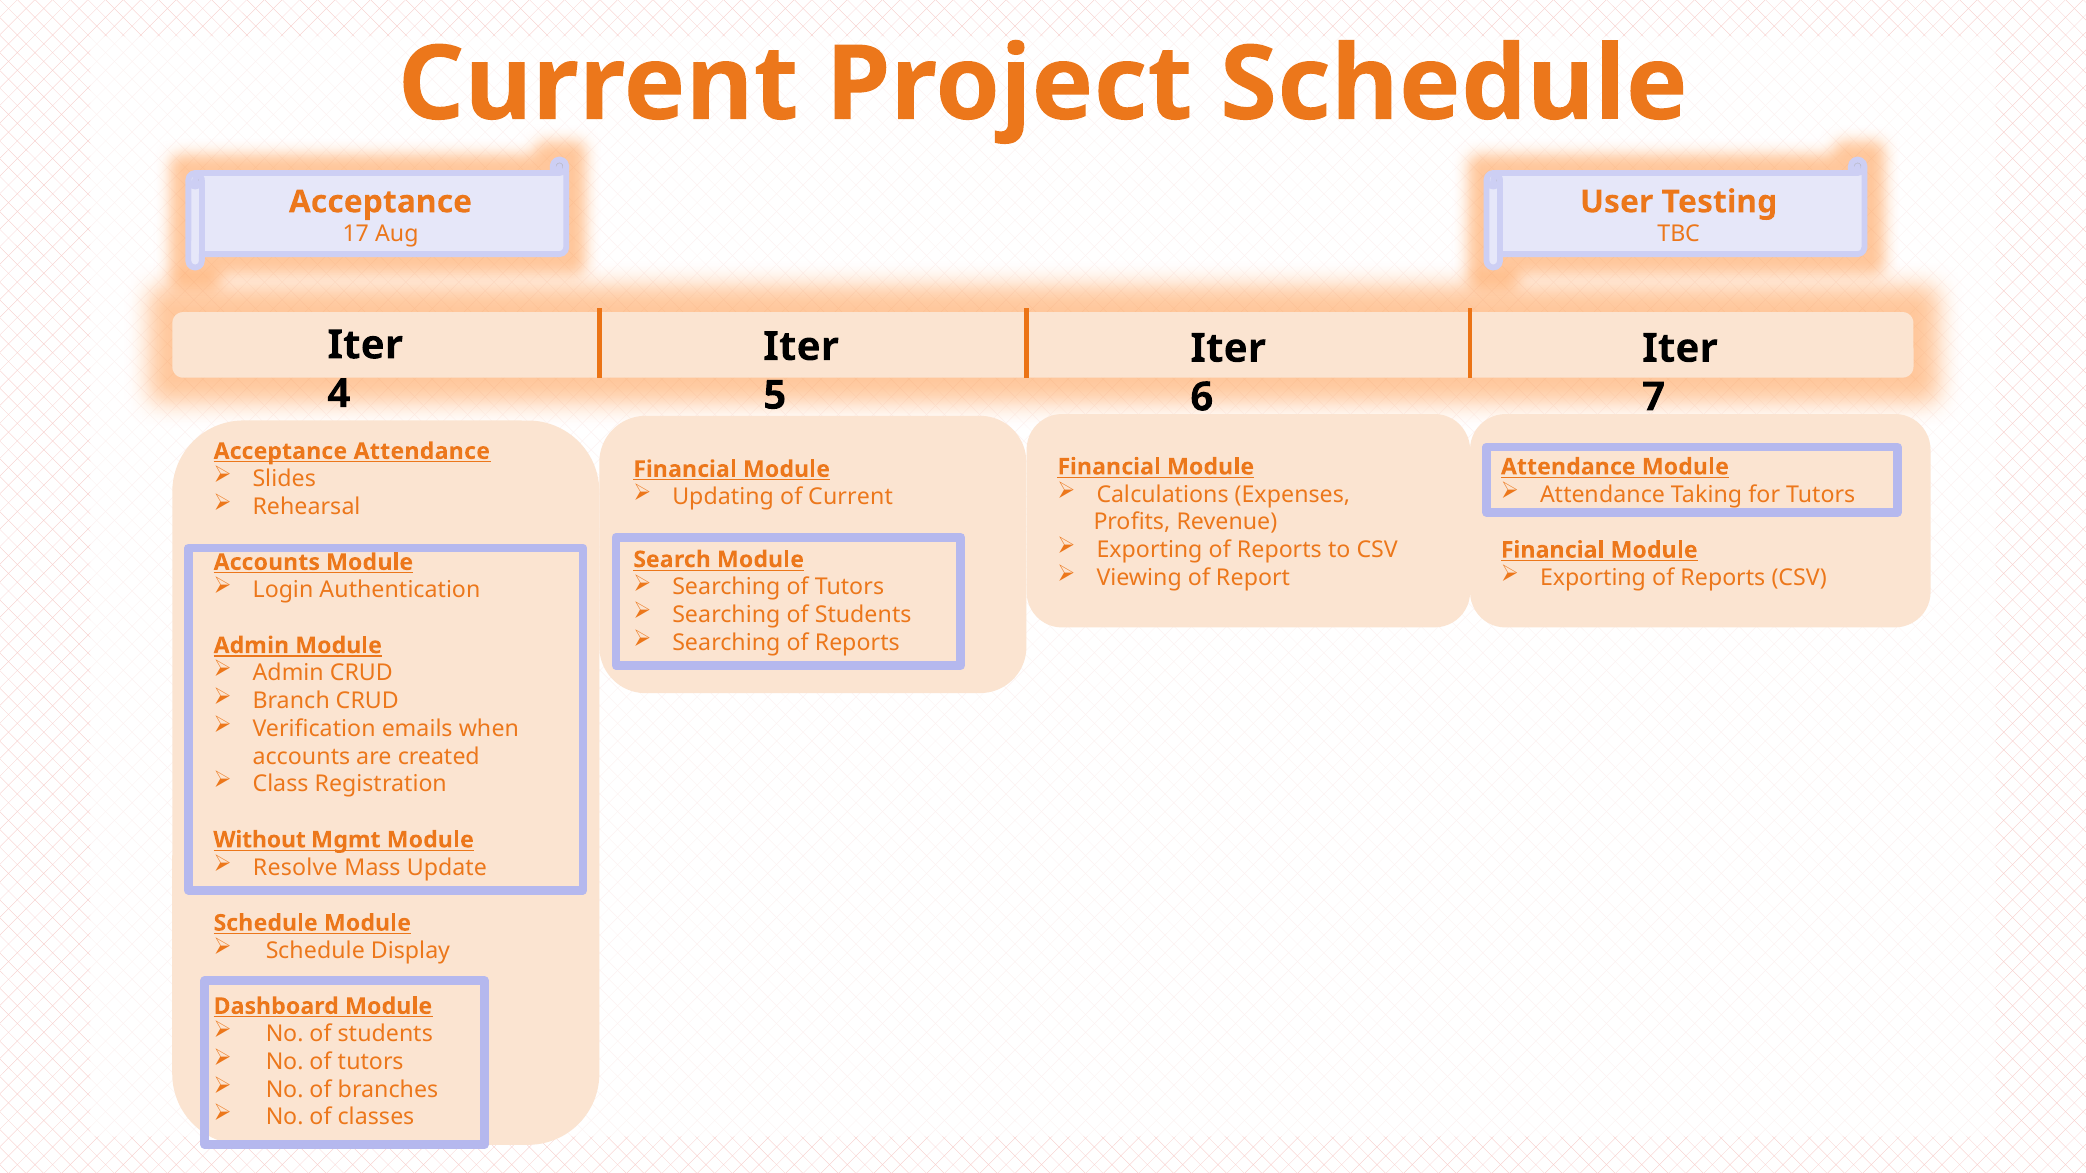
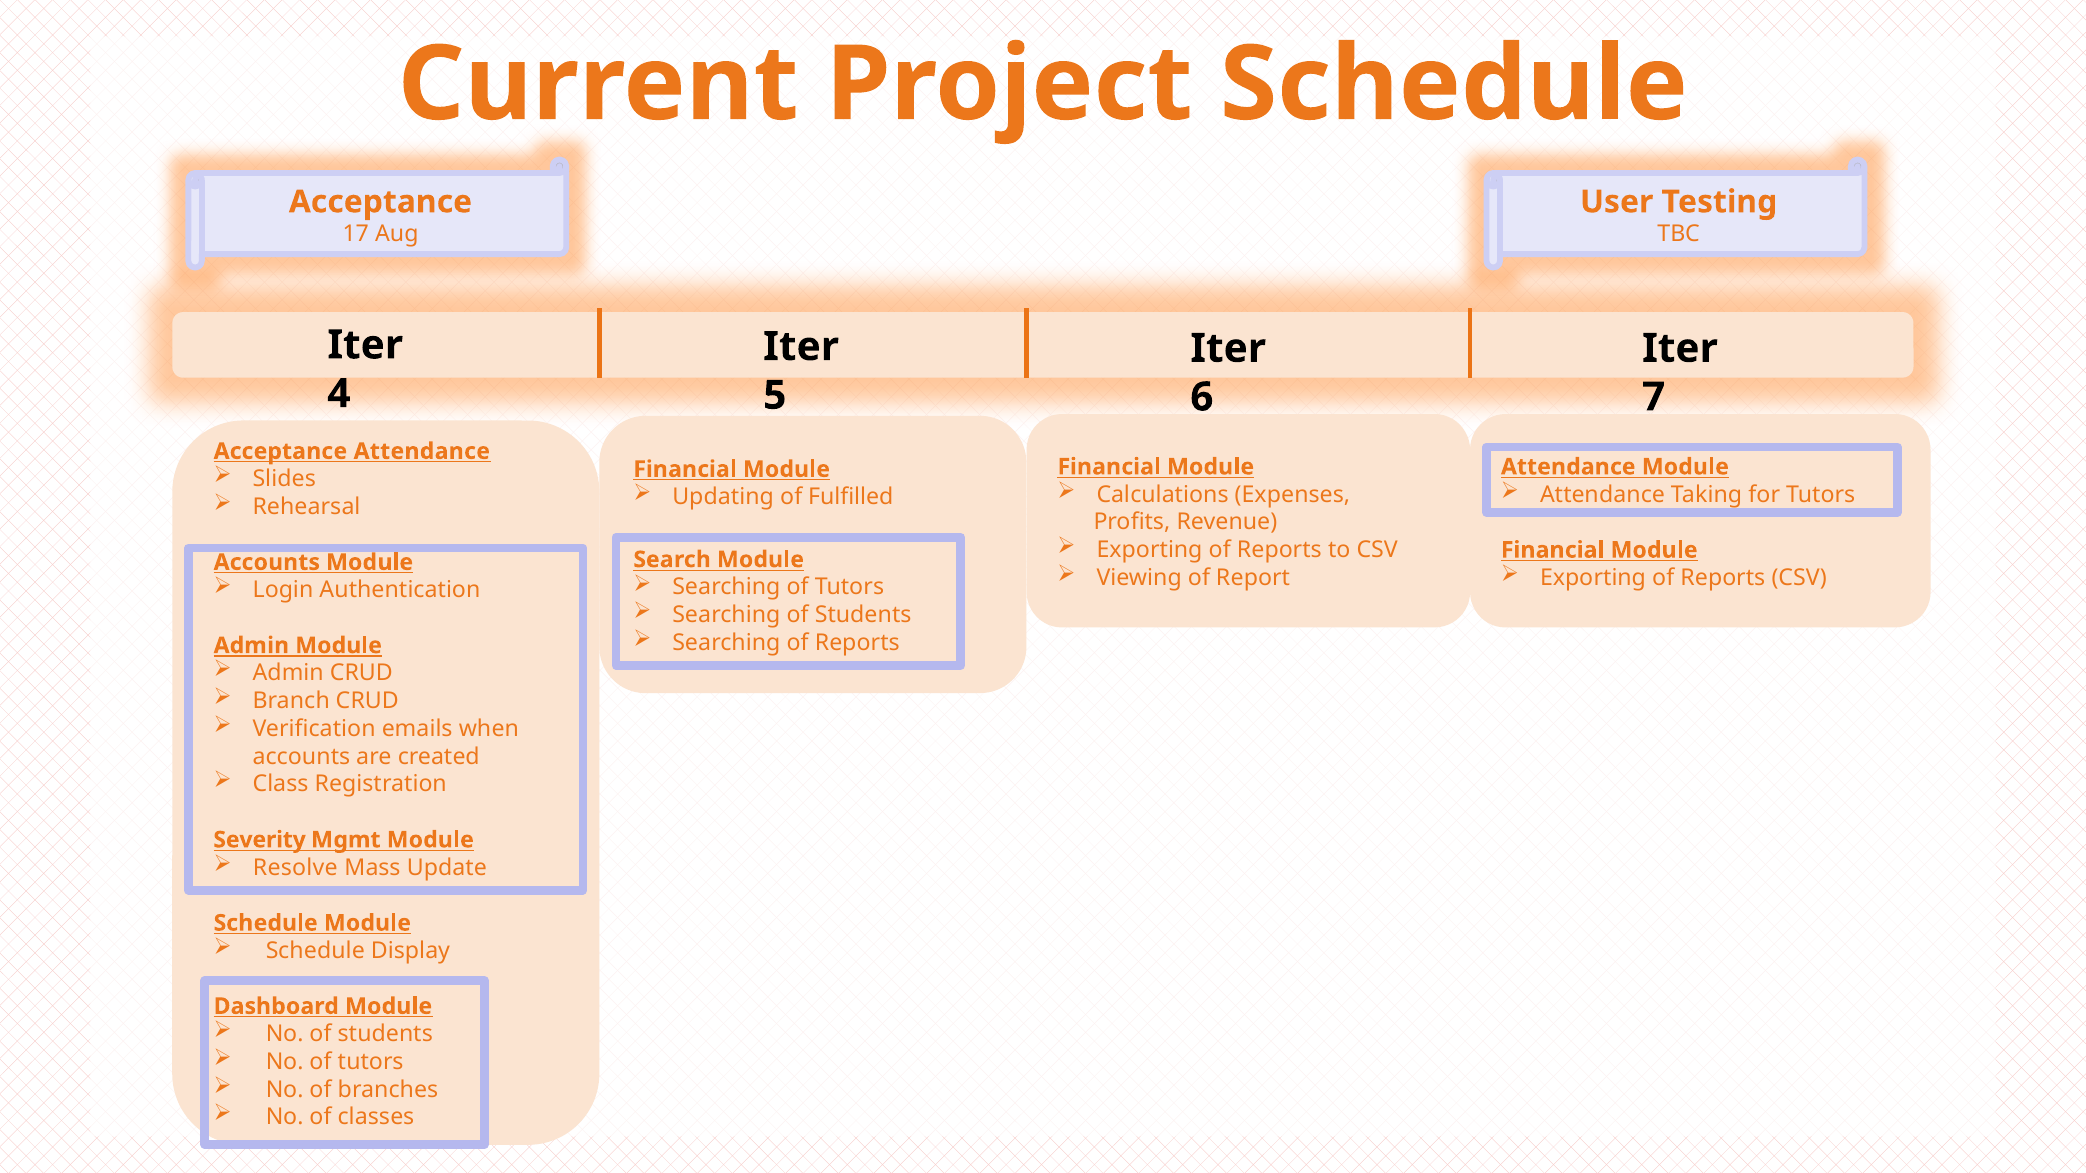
of Current: Current -> Fulfilled (851, 497)
Without: Without -> Severity (260, 840)
